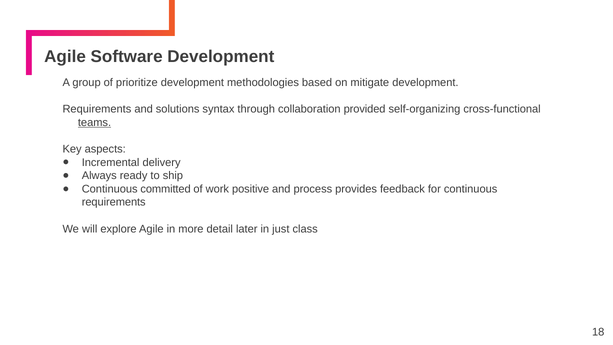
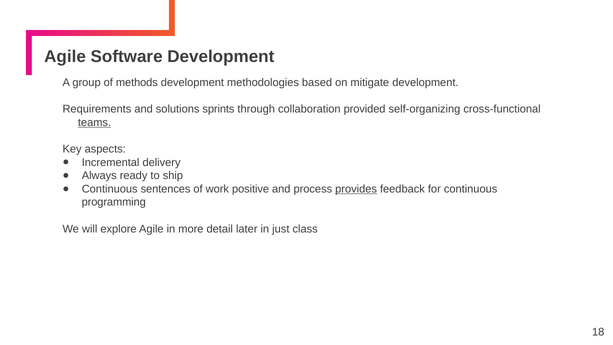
prioritize: prioritize -> methods (137, 83)
syntax: syntax -> sprints (218, 109)
committed: committed -> sentences (166, 189)
provides underline: none -> present (356, 189)
requirements: requirements -> programming (114, 202)
